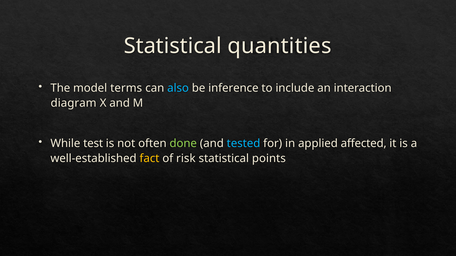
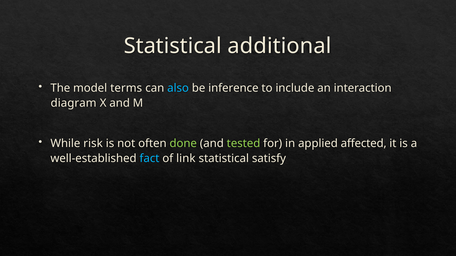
quantities: quantities -> additional (280, 46)
test: test -> risk (93, 144)
tested colour: light blue -> light green (244, 144)
fact colour: yellow -> light blue (149, 159)
risk: risk -> link (186, 159)
points: points -> satisfy (269, 159)
